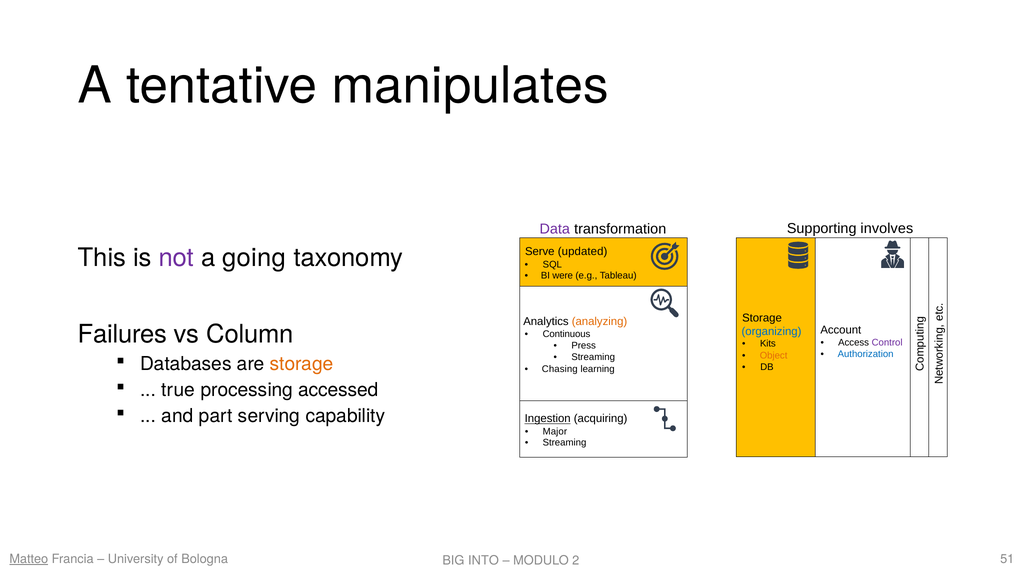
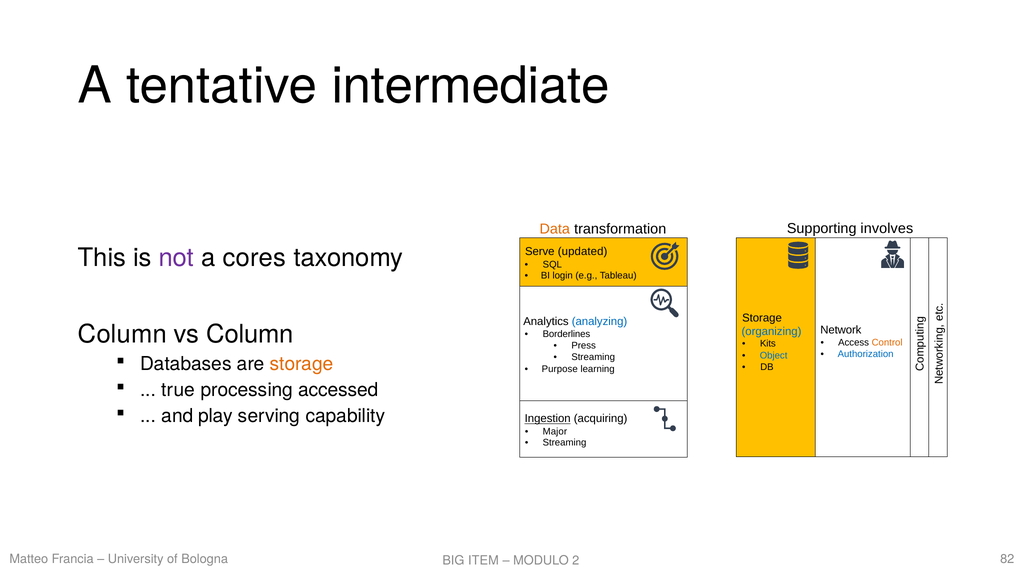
manipulates: manipulates -> intermediate (470, 86)
Data colour: purple -> orange (555, 229)
going: going -> cores (254, 258)
were: were -> login (563, 276)
analyzing colour: orange -> blue (600, 321)
Account: Account -> Network (841, 330)
Failures: Failures -> Column (122, 334)
Continuous: Continuous -> Borderlines (566, 334)
Control colour: purple -> orange (887, 342)
Object colour: orange -> blue (774, 356)
Chasing: Chasing -> Purpose (560, 369)
part: part -> play (216, 416)
Matteo underline: present -> none (29, 559)
51: 51 -> 82 (1007, 559)
INTO: INTO -> ITEM (483, 560)
